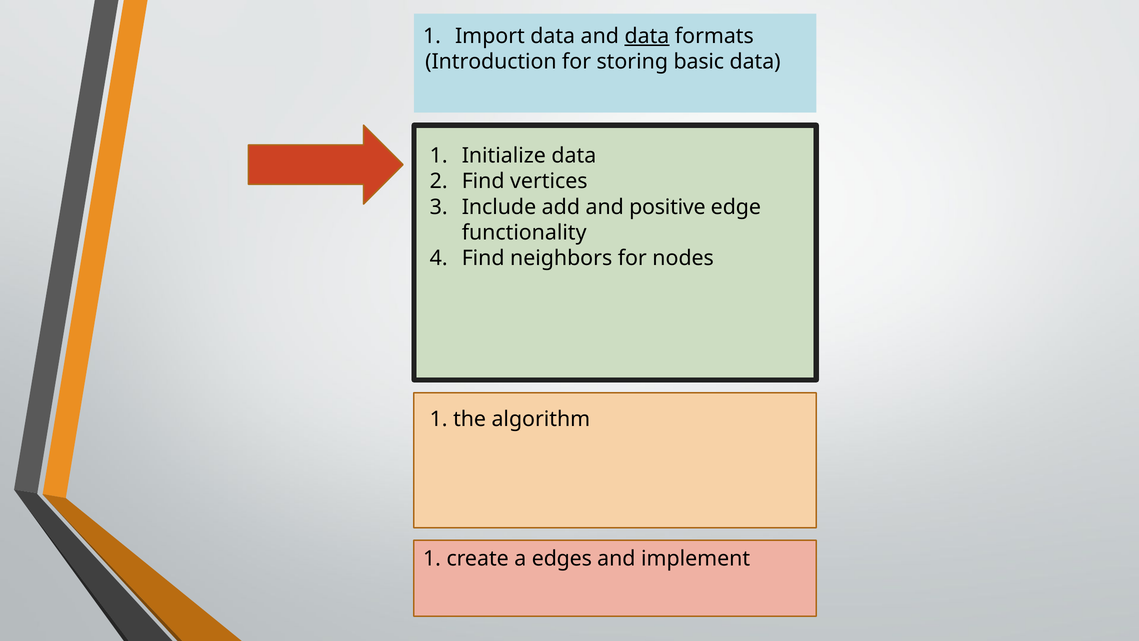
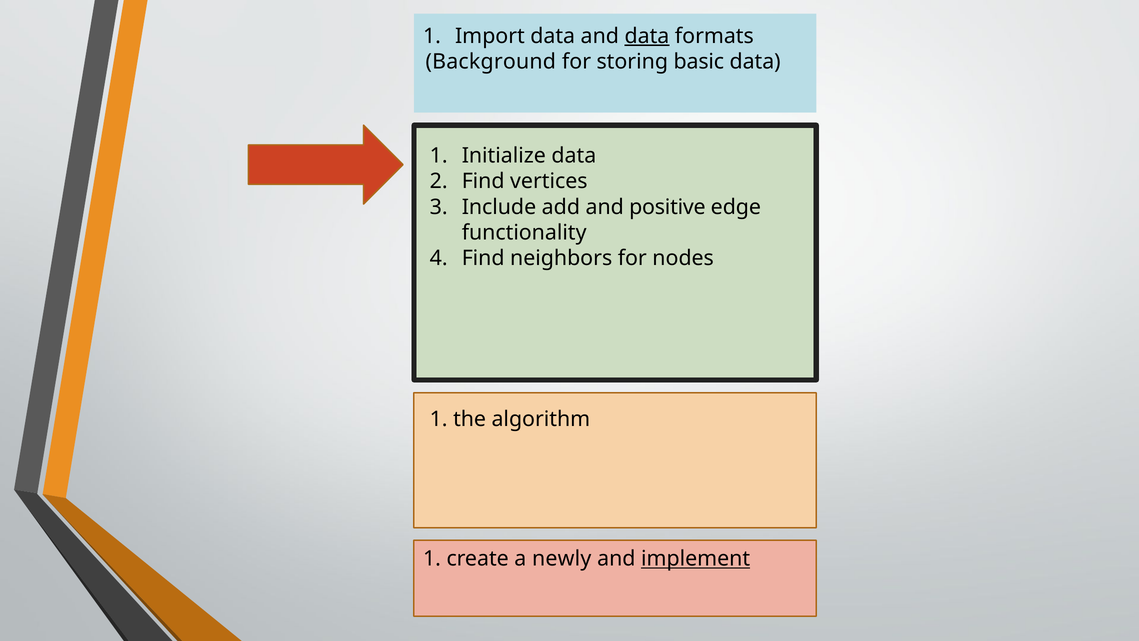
Introduction: Introduction -> Background (491, 62)
edges: edges -> newly (562, 559)
implement underline: none -> present (696, 559)
